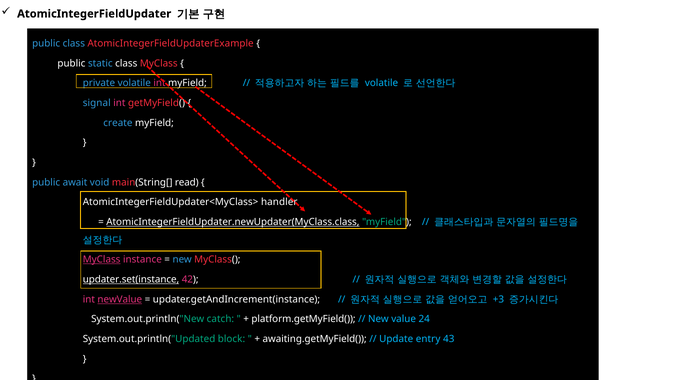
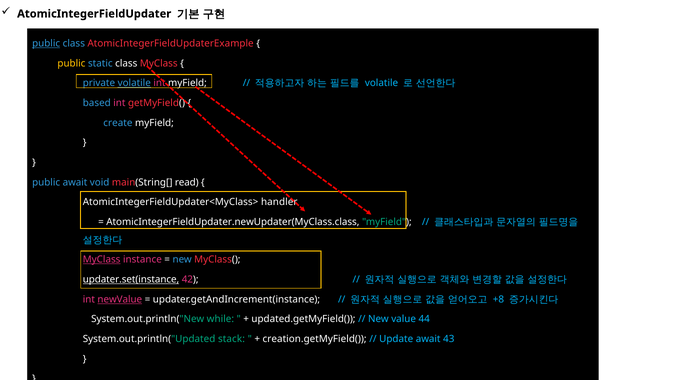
public underline: none -> present (46, 43)
public colour: white -> yellow (71, 63)
volatile underline: none -> present (134, 83)
signal: signal -> based (97, 103)
AtomicIntegerFieldUpdater.newUpdater(MyClass.class underline: present -> none (233, 222)
+3: +3 -> +8 (498, 299)
catch: catch -> while (220, 319)
platform.getMyField(: platform.getMyField( -> updated.getMyField( (303, 319)
24: 24 -> 44 (424, 319)
block: block -> stack (231, 339)
awaiting.getMyField(: awaiting.getMyField( -> creation.getMyField( (315, 339)
Update entry: entry -> await (428, 339)
